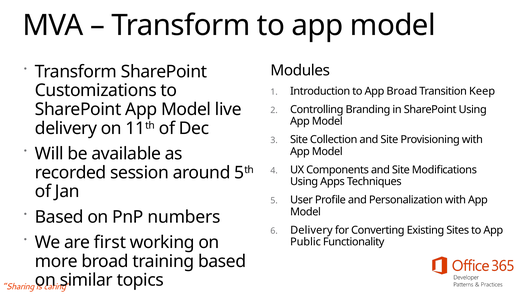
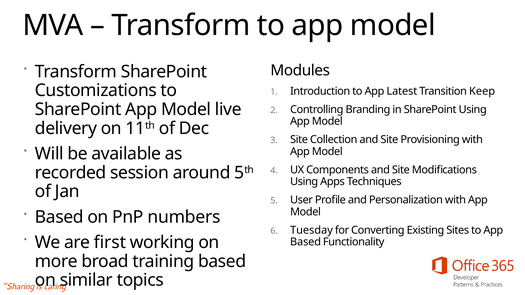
App Broad: Broad -> Latest (402, 91)
Delivery: Delivery -> Tuesday (311, 230)
Public: Public -> Based (306, 242)
